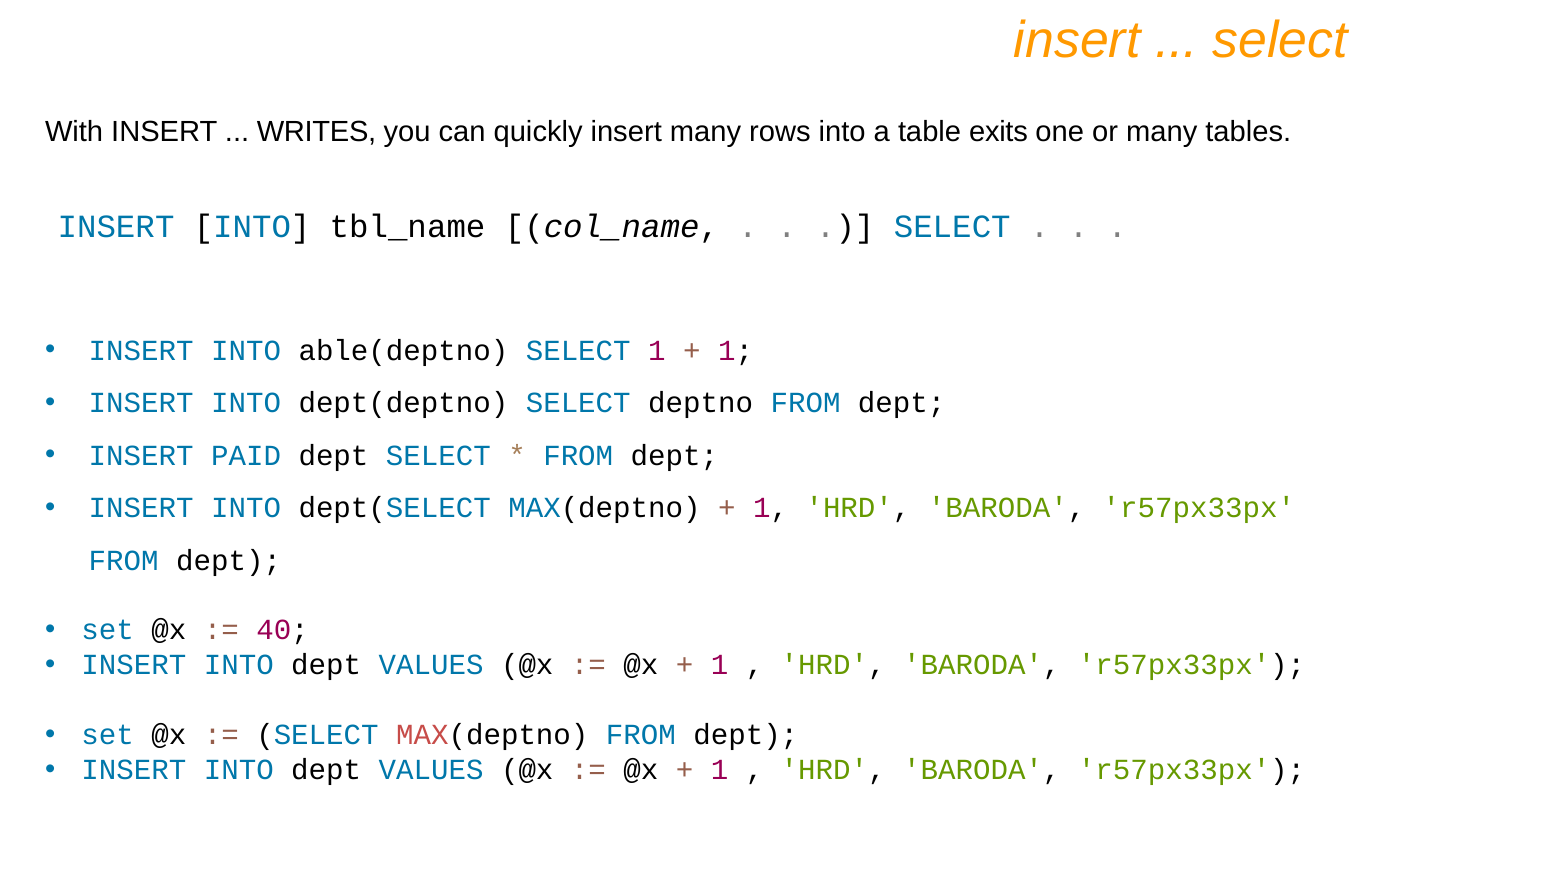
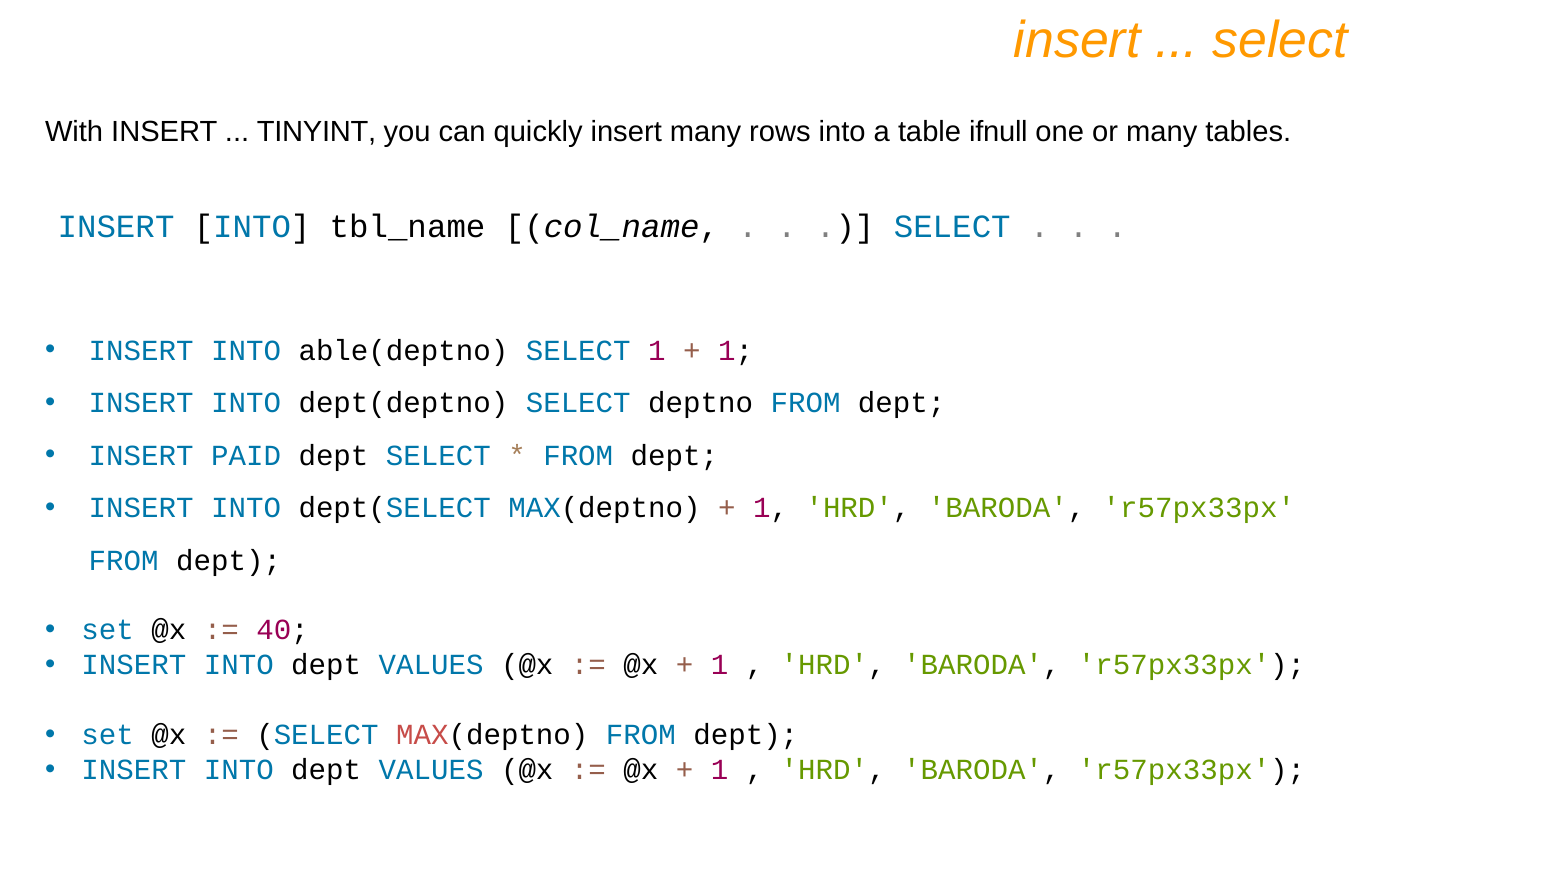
WRITES: WRITES -> TINYINT (317, 132)
exits: exits -> ifnull (998, 132)
